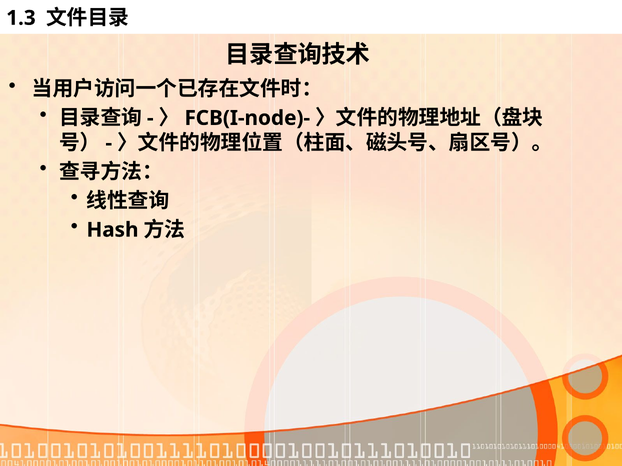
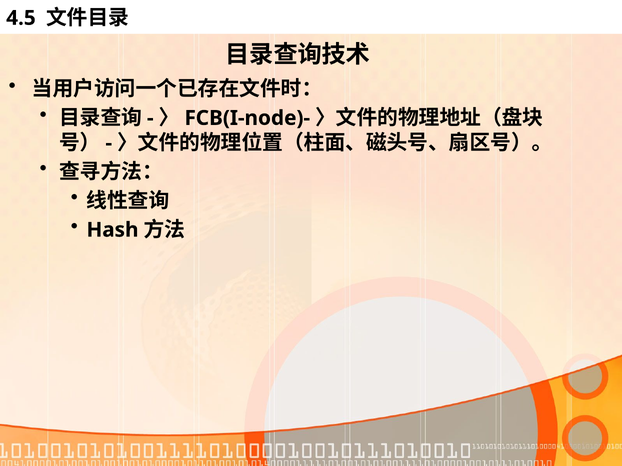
1.3: 1.3 -> 4.5 (21, 18)
